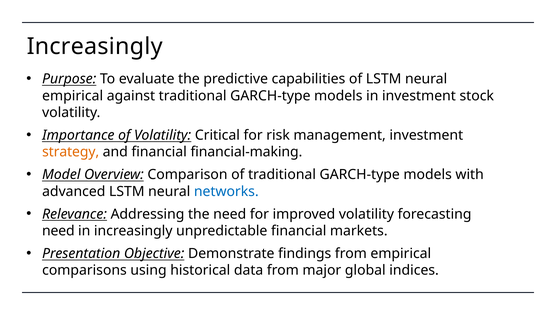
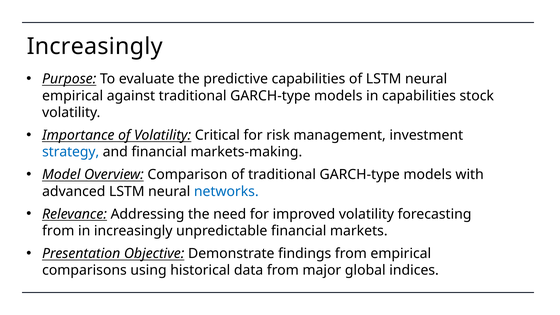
in investment: investment -> capabilities (419, 96)
strategy colour: orange -> blue (71, 152)
financial-making: financial-making -> markets-making (246, 152)
need: need -> from (58, 231)
